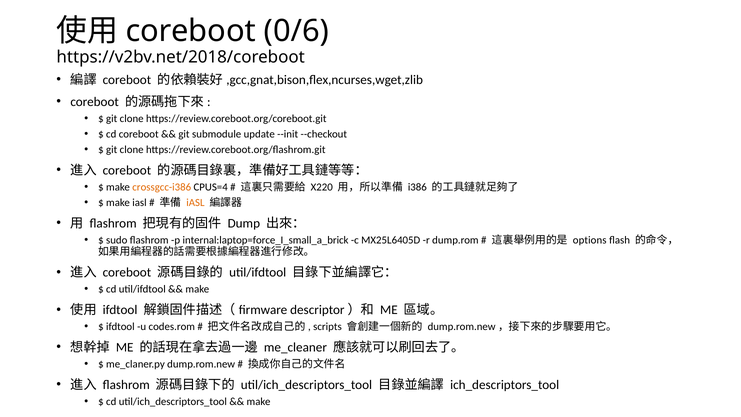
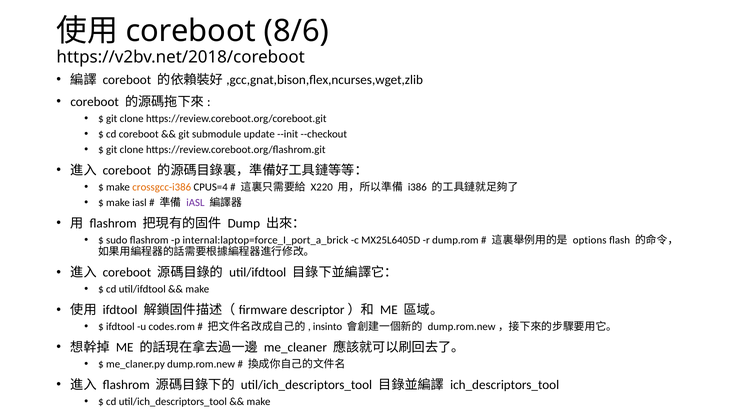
0/6: 0/6 -> 8/6 (297, 31)
iASL colour: orange -> purple (195, 202)
internal:laptop=force_I_small_a_brick: internal:laptop=force_I_small_a_brick -> internal:laptop=force_I_port_a_brick (265, 240)
scripts: scripts -> insinto (328, 326)
